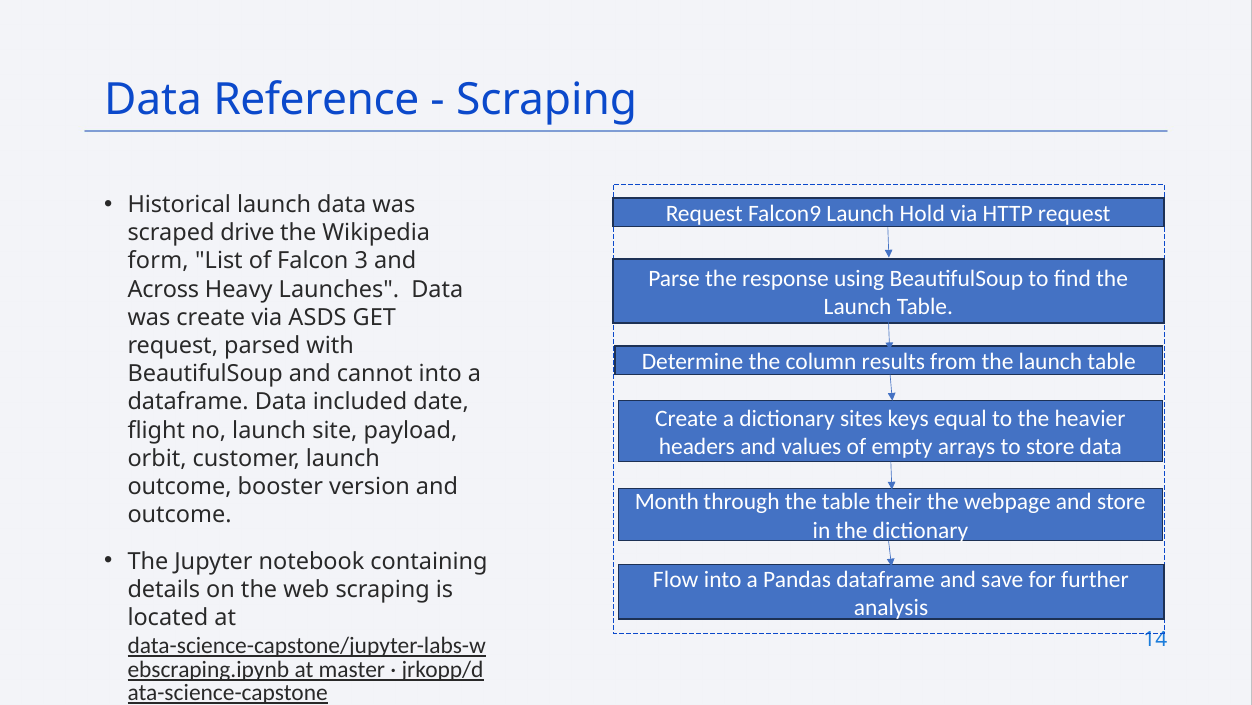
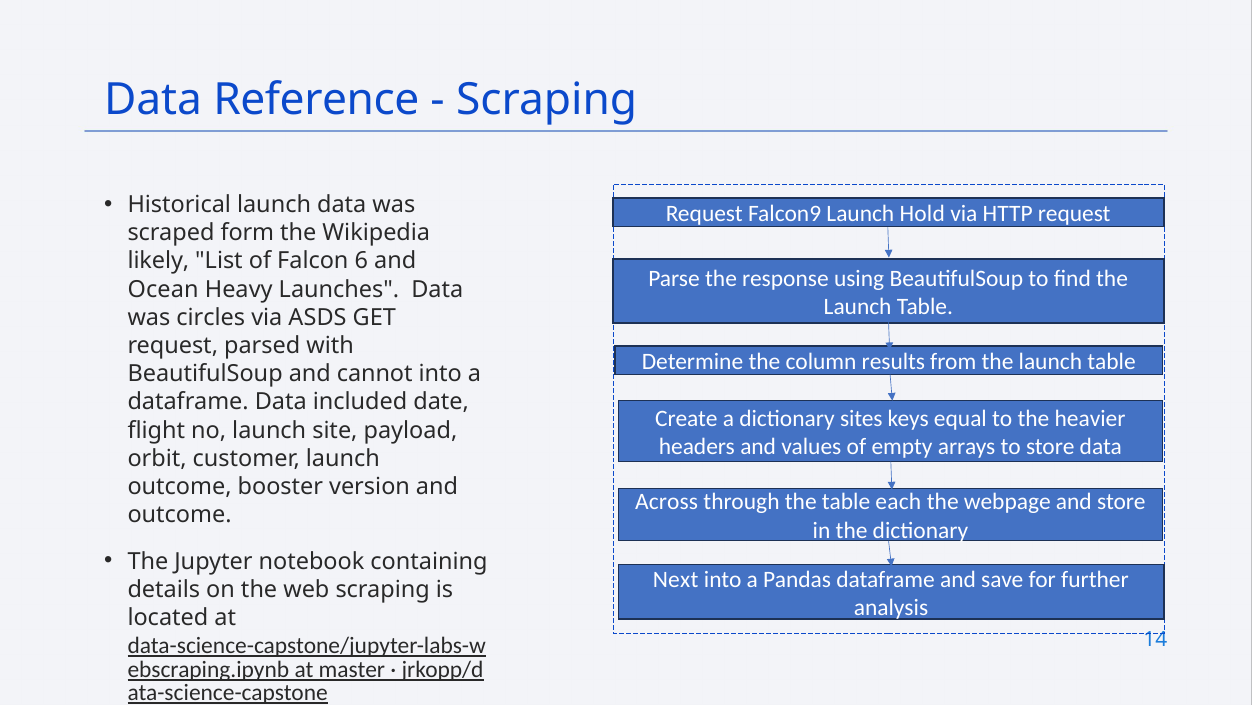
drive: drive -> form (247, 233)
form: form -> likely (158, 261)
3: 3 -> 6 (361, 261)
Across: Across -> Ocean (163, 289)
was create: create -> circles (211, 317)
Month: Month -> Across (667, 502)
their: their -> each (898, 502)
Flow: Flow -> Next (676, 579)
